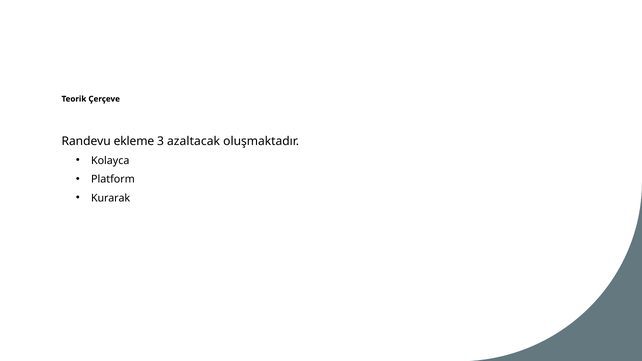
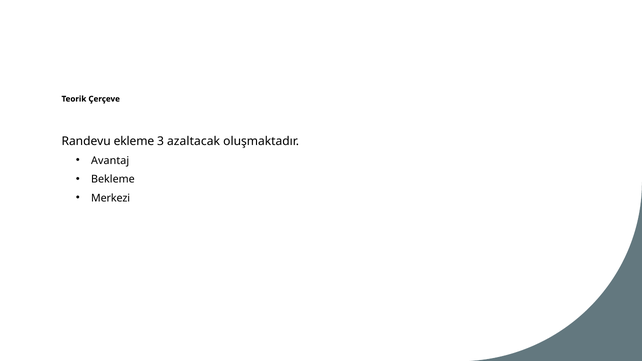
Kolayca: Kolayca -> Avantaj (110, 161)
Platform: Platform -> Bekleme (113, 179)
Kurarak: Kurarak -> Merkezi (111, 198)
